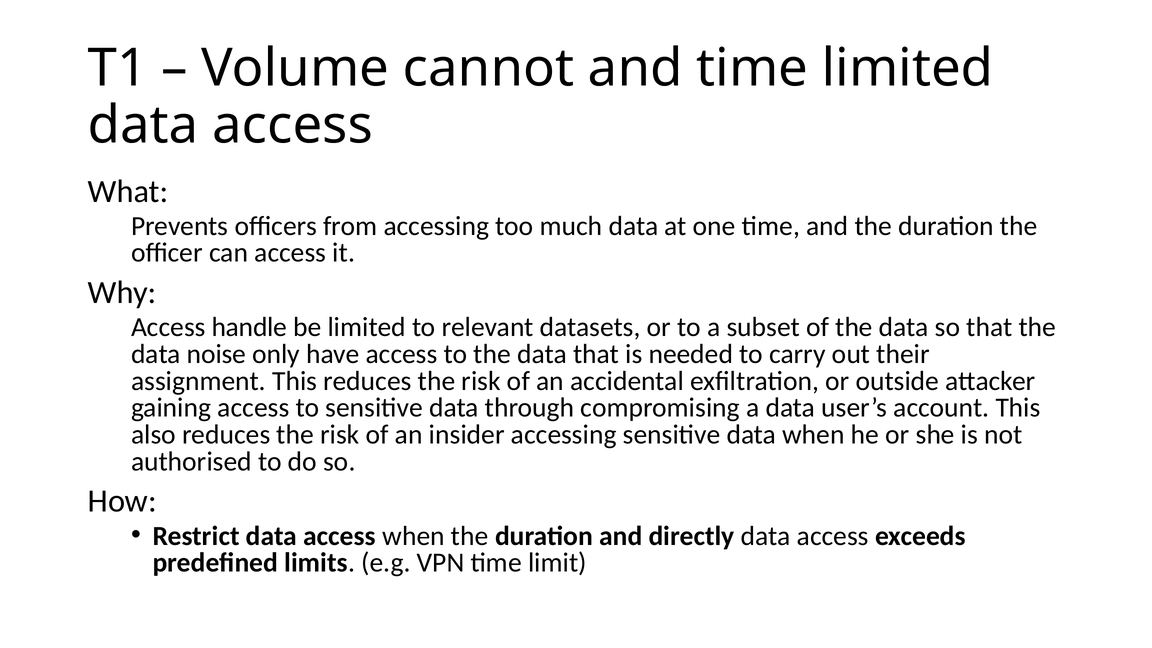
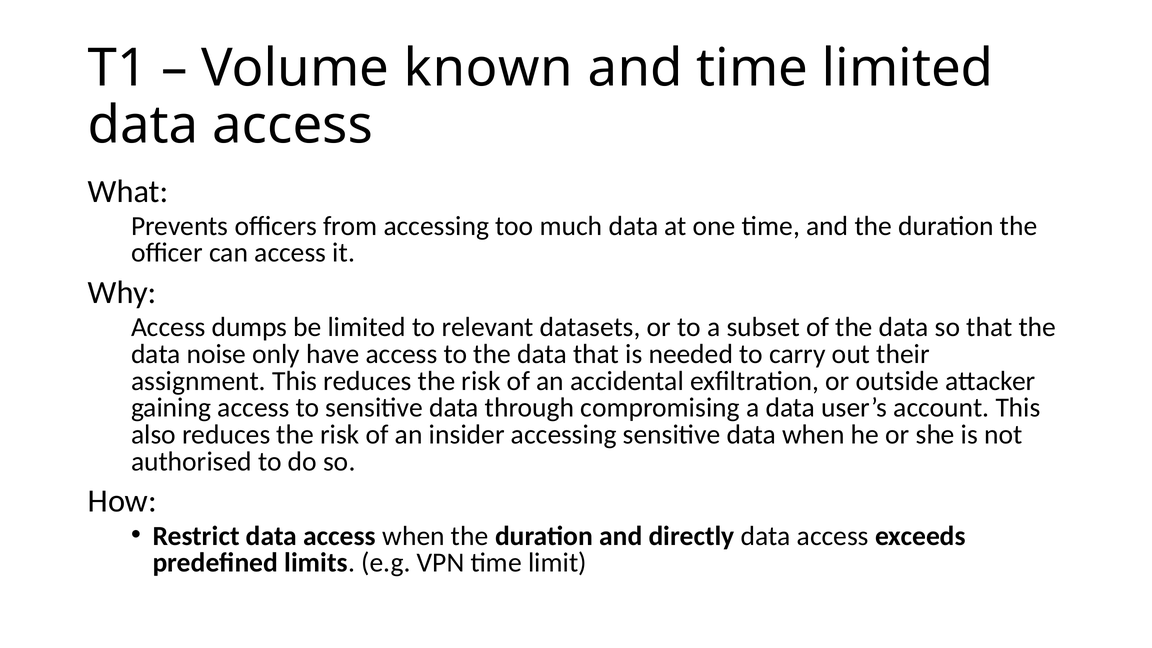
cannot: cannot -> known (488, 68)
handle: handle -> dumps (249, 327)
